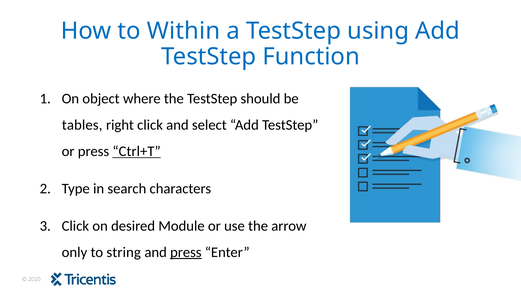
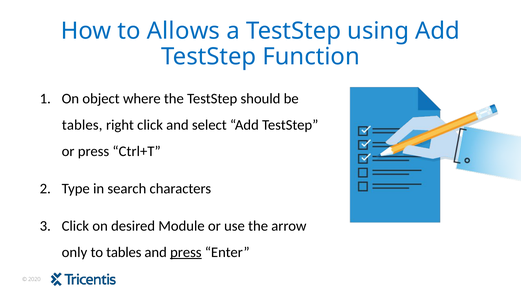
Within: Within -> Allows (183, 31)
Ctrl+T underline: present -> none (137, 151)
to string: string -> tables (124, 252)
